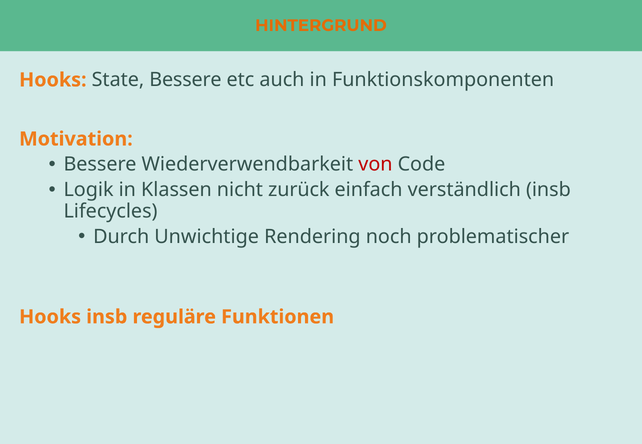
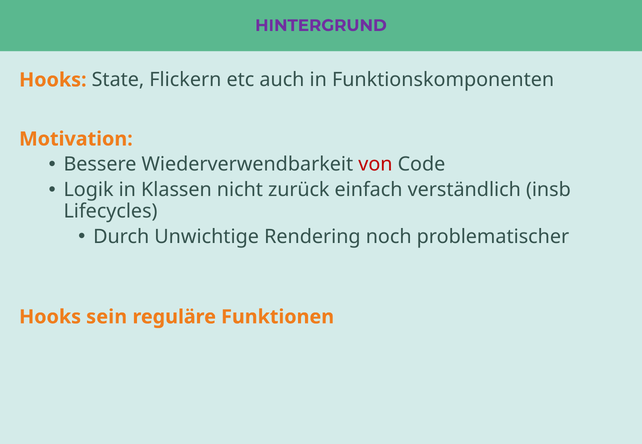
HINTERGRUND colour: orange -> purple (321, 25)
State Bessere: Bessere -> Flickern (185, 80)
Hooks insb: insb -> sein (107, 317)
